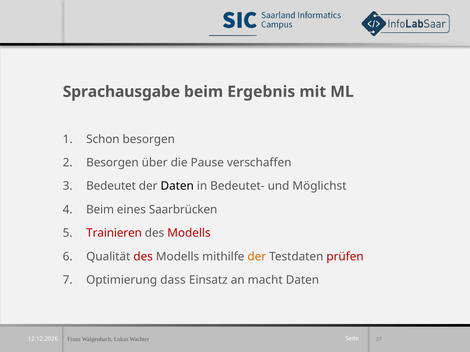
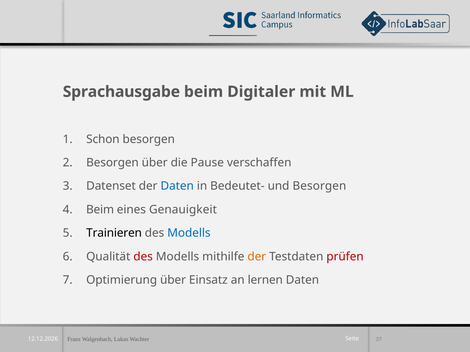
Ergebnis: Ergebnis -> Digitaler (261, 92)
Bedeutet: Bedeutet -> Datenset (111, 186)
Daten colour: black -> blue (177, 186)
und Möglichst: Möglichst -> Besorgen (319, 186)
Saarbrücken: Saarbrücken -> Genauigkeit (183, 210)
Trainieren colour: red -> black (114, 233)
Modells colour: red -> blue (189, 233)
Optimierung dass: dass -> über (173, 280)
macht: macht -> lernen (265, 280)
